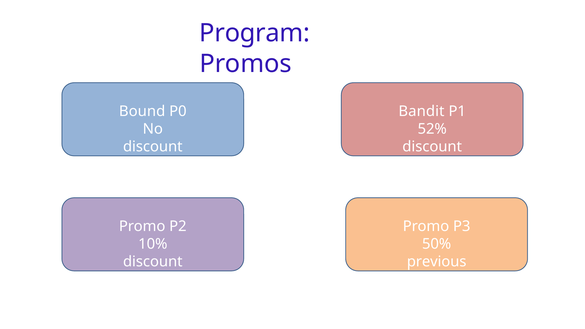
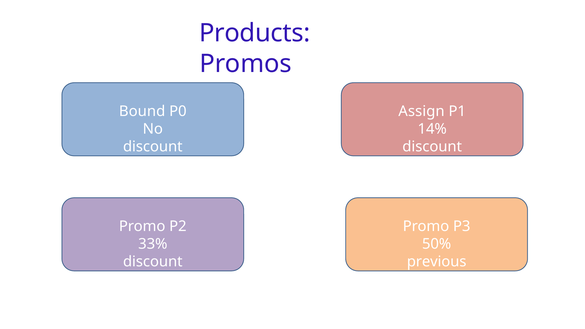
Program: Program -> Products (255, 33)
Bandit: Bandit -> Assign (421, 111)
52%: 52% -> 14% (432, 129)
10%: 10% -> 33% (153, 244)
